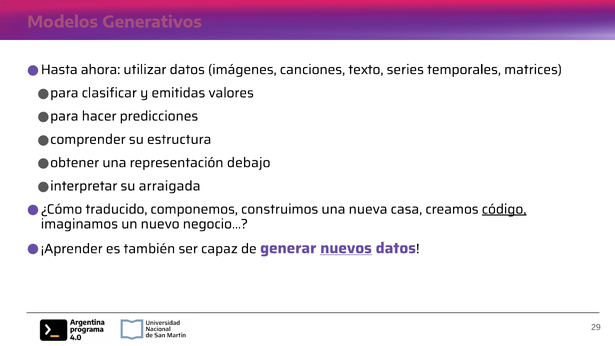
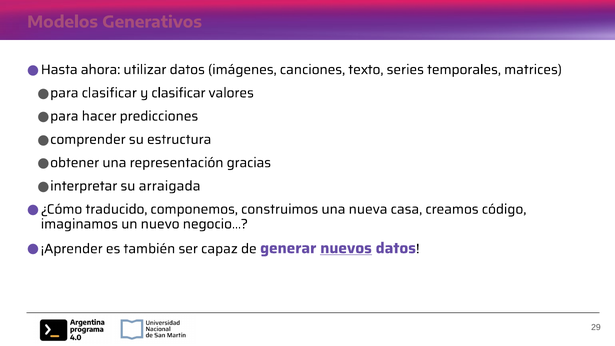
y emitidas: emitidas -> clasificar (178, 93)
debajo: debajo -> gracias (249, 163)
código underline: present -> none (504, 209)
